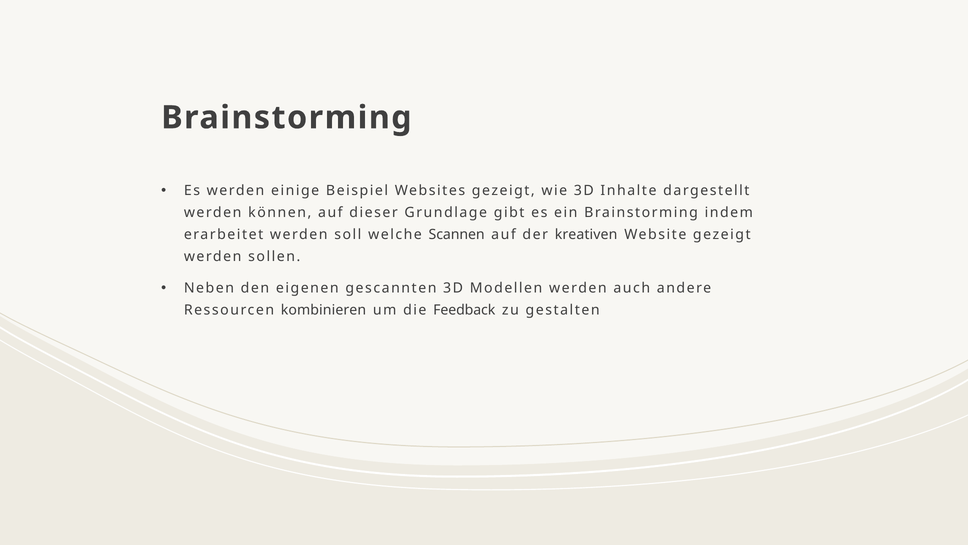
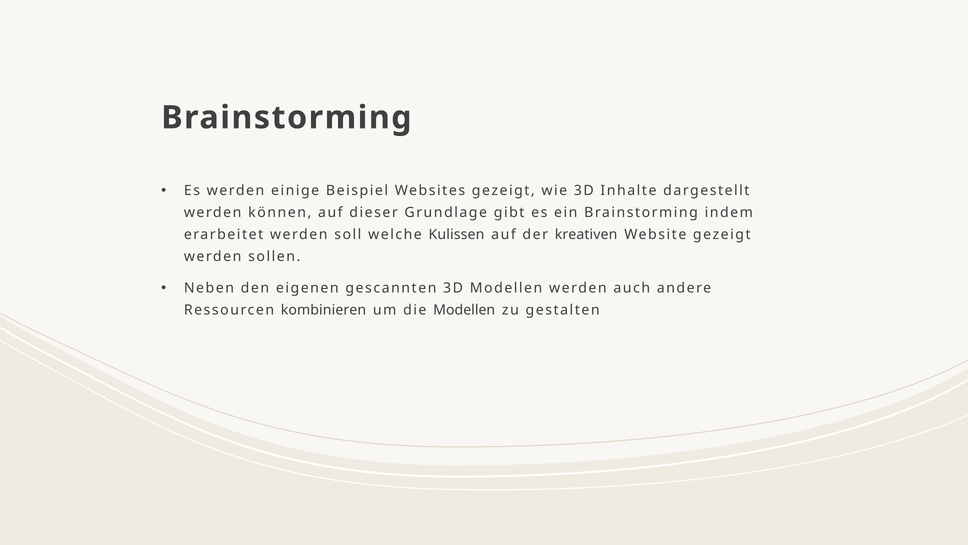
Scannen: Scannen -> Kulissen (457, 235)
die Feedback: Feedback -> Modellen (464, 310)
